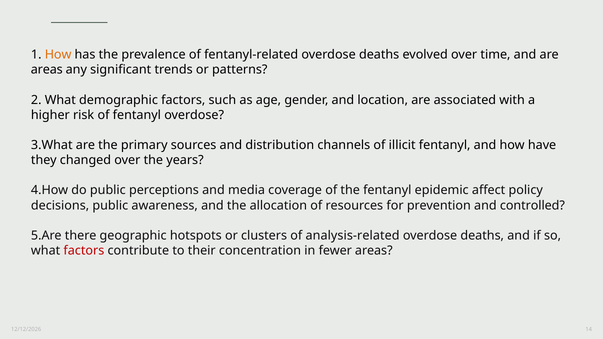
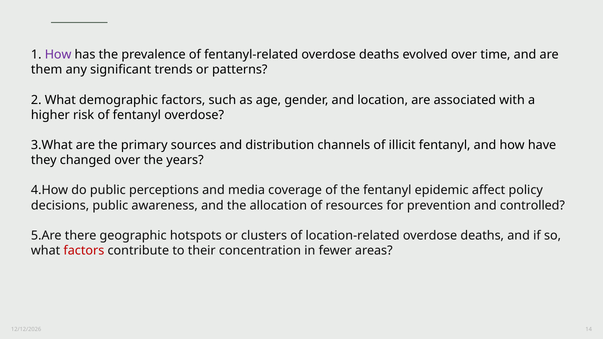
How colour: orange -> purple (58, 55)
areas: areas -> them (47, 70)
analysis-related: analysis-related -> location-related (353, 236)
